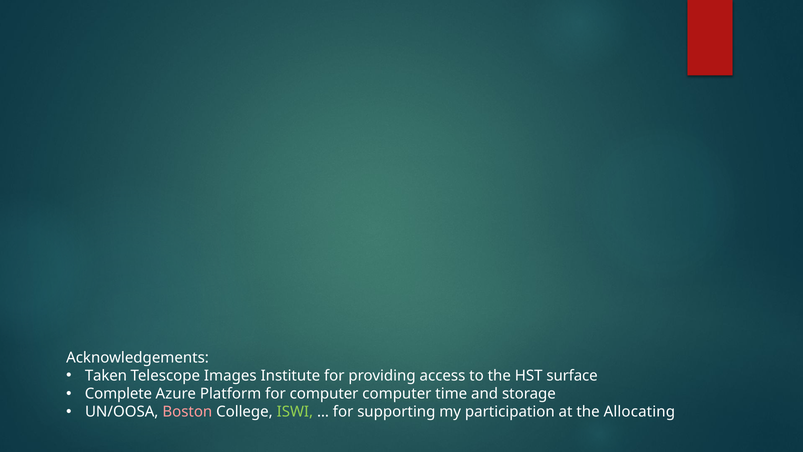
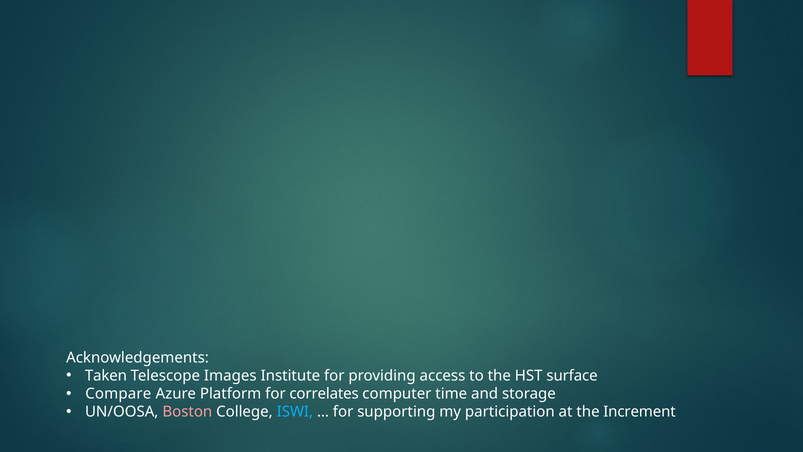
Complete: Complete -> Compare (118, 394)
for computer: computer -> correlates (324, 394)
ISWI colour: light green -> light blue (295, 412)
Allocating: Allocating -> Increment (640, 412)
